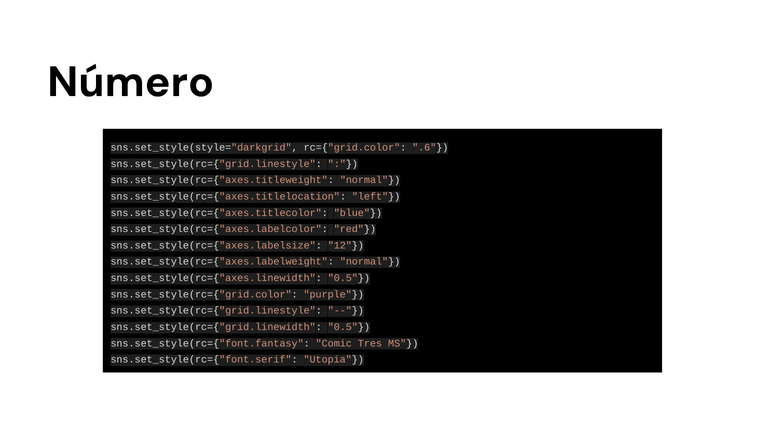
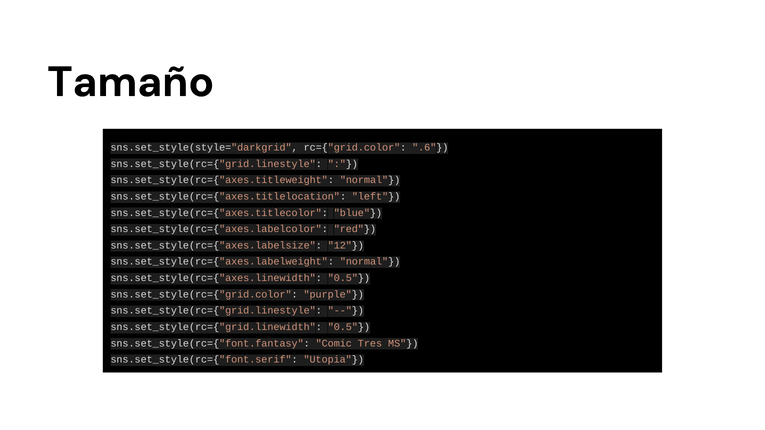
Número: Número -> Tamaño (131, 82)
